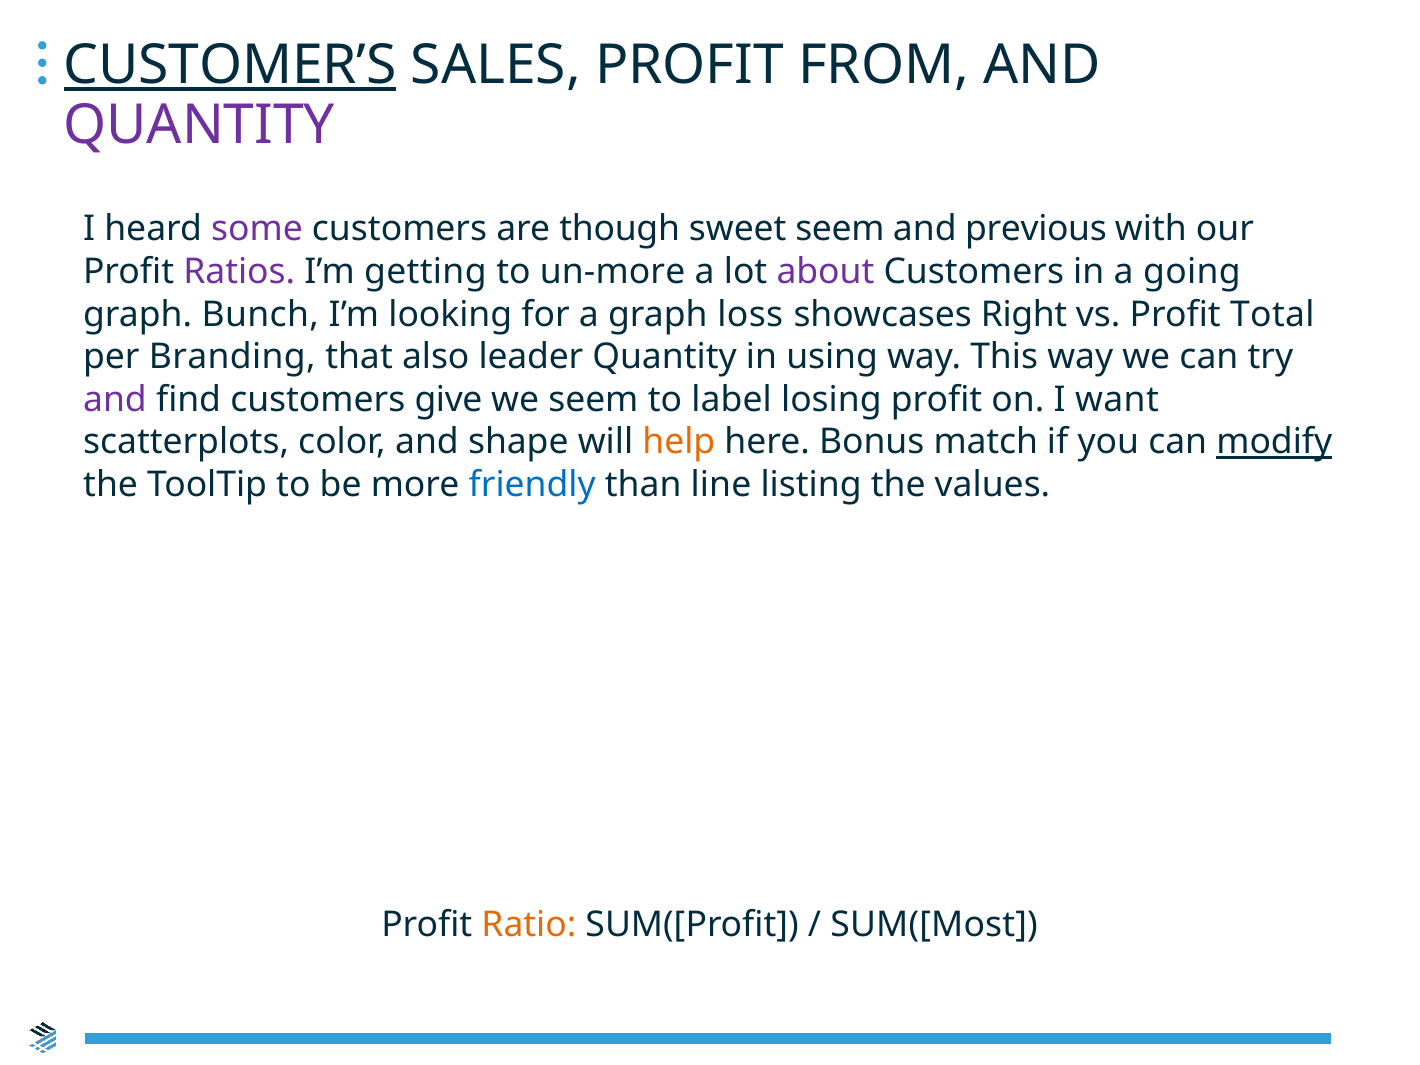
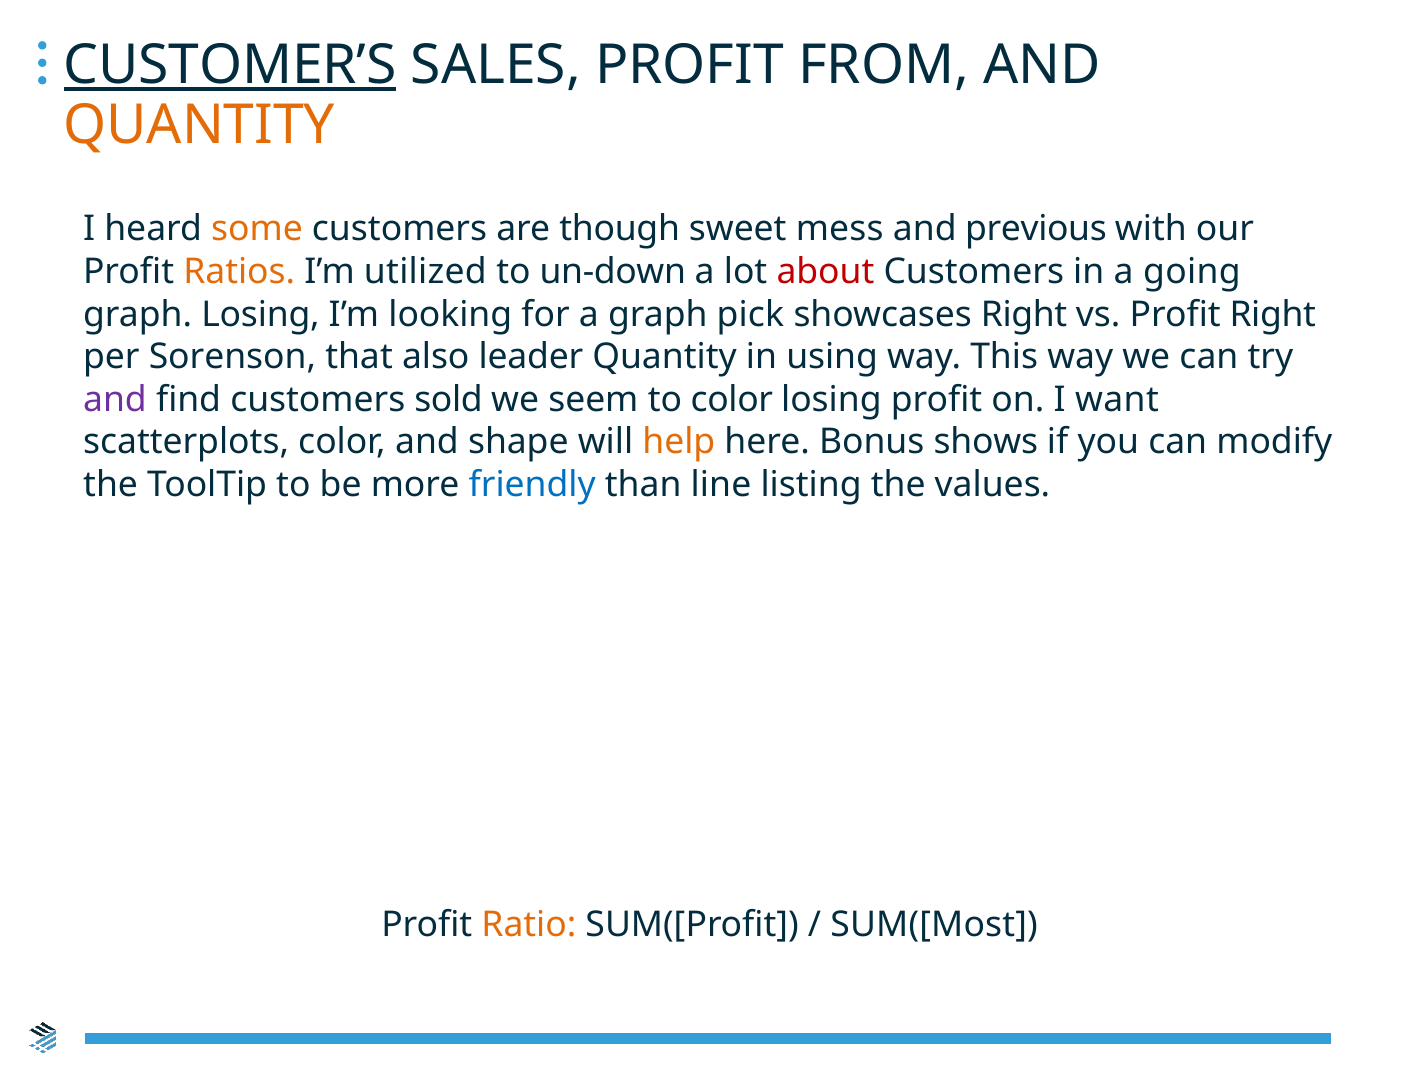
QUANTITY colour: purple -> orange (199, 125)
some colour: purple -> orange (257, 229)
sweet seem: seem -> mess (840, 229)
Ratios colour: purple -> orange (239, 272)
getting: getting -> utilized (425, 272)
un-more: un-more -> un-down (613, 272)
about colour: purple -> red (825, 272)
graph Bunch: Bunch -> Losing (261, 314)
loss: loss -> pick (750, 314)
Profit Total: Total -> Right (1273, 314)
Branding: Branding -> Sorenson (232, 357)
give: give -> sold (449, 400)
to label: label -> color (732, 400)
match: match -> shows (986, 442)
modify underline: present -> none (1274, 442)
